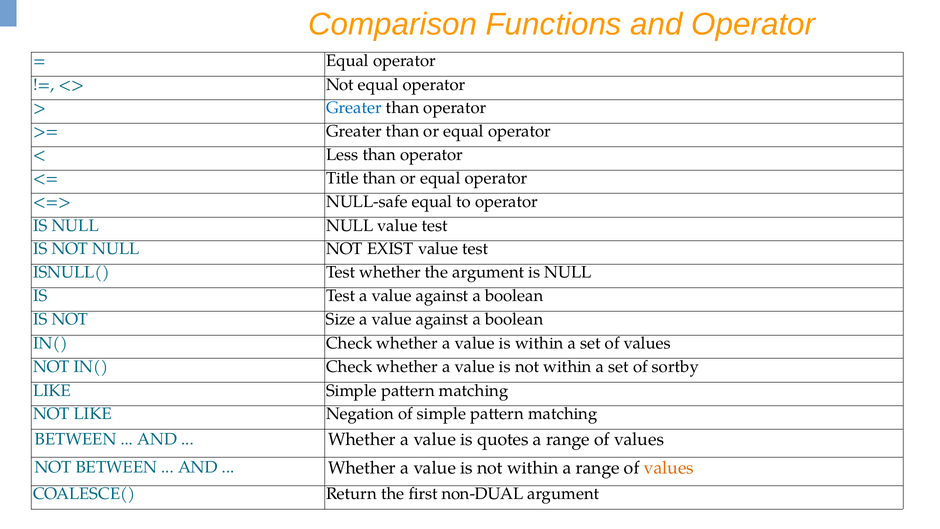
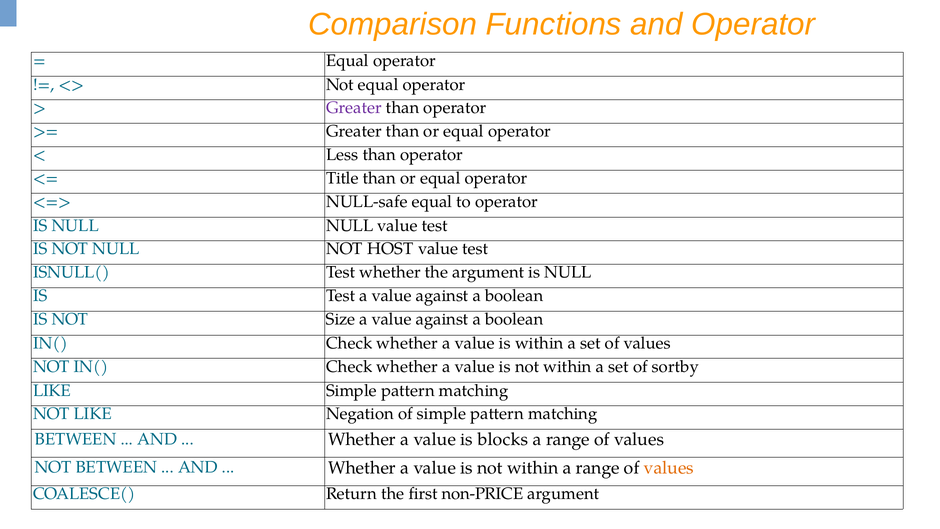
Greater colour: blue -> purple (354, 108)
EXIST: EXIST -> HOST (390, 249)
quotes: quotes -> blocks (503, 439)
non-DUAL: non-DUAL -> non-PRICE (482, 494)
